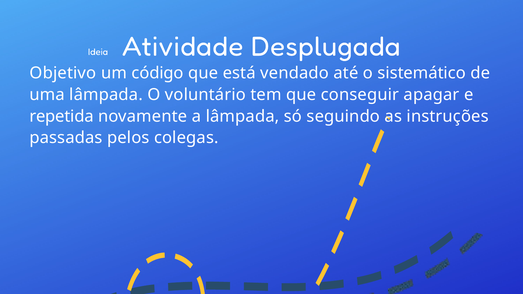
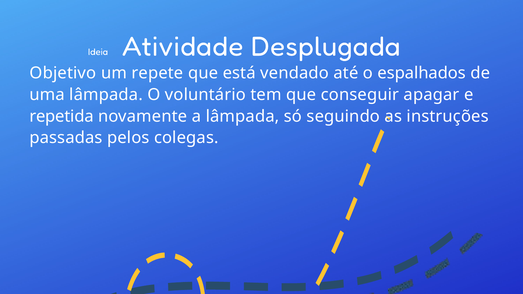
código: código -> repete (157, 73)
sistemático: sistemático -> espalhados (422, 73)
